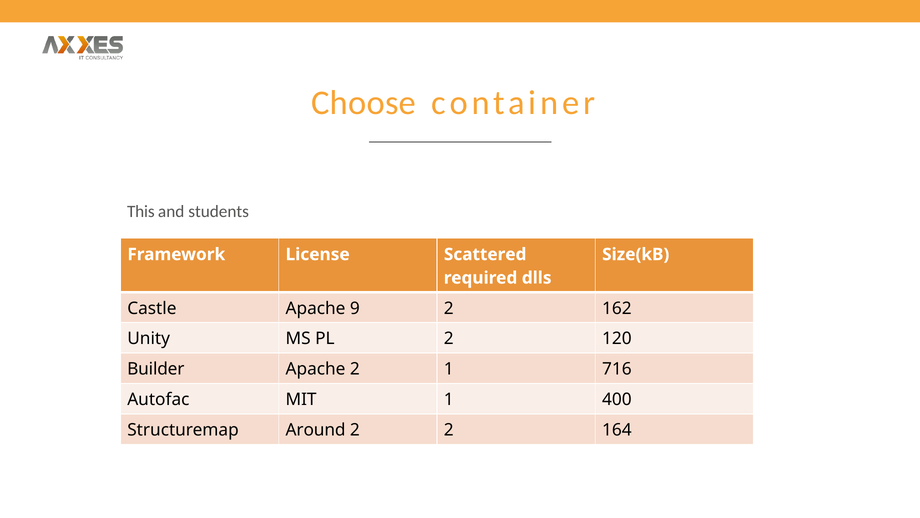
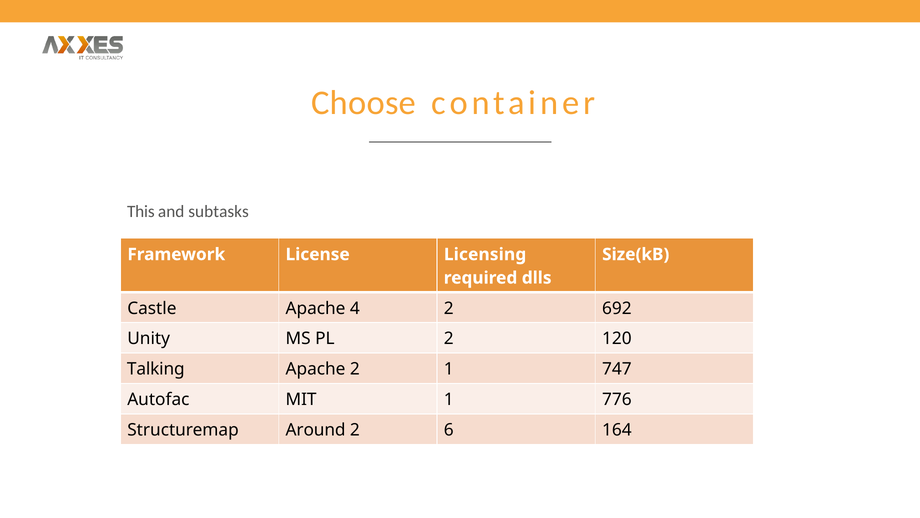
students: students -> subtasks (219, 211)
Scattered: Scattered -> Licensing (485, 254)
9: 9 -> 4 (355, 308)
162: 162 -> 692 (617, 308)
Builder: Builder -> Talking (156, 369)
716: 716 -> 747 (617, 369)
400: 400 -> 776 (617, 399)
2 2: 2 -> 6 (449, 430)
